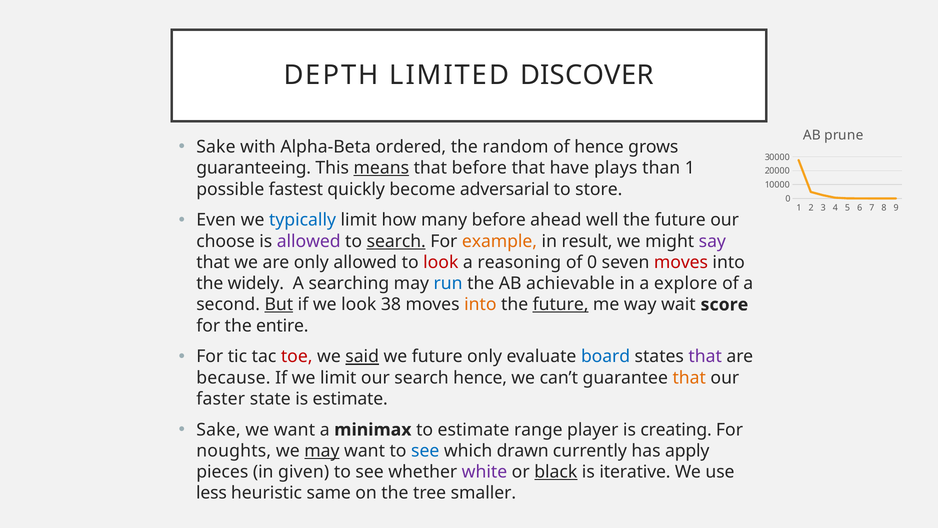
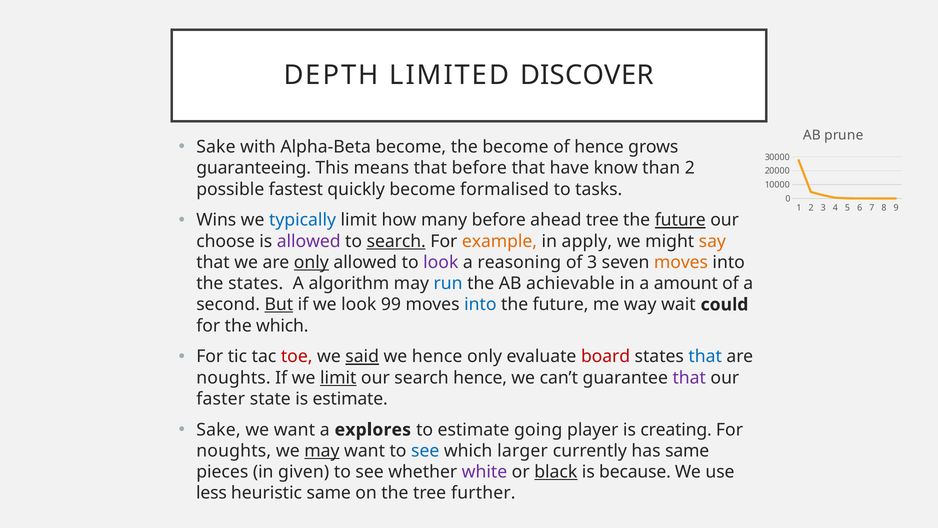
Alpha-Beta ordered: ordered -> become (411, 147)
the random: random -> become (515, 147)
means underline: present -> none (381, 168)
plays: plays -> know (616, 168)
than 1: 1 -> 2 (690, 168)
adversarial: adversarial -> formalised (505, 189)
store: store -> tasks (599, 189)
Even: Even -> Wins (216, 220)
ahead well: well -> tree (602, 220)
future underline: none -> present (680, 220)
result: result -> apply (587, 241)
say colour: purple -> orange (712, 241)
only underline: none -> present (311, 262)
look colour: red -> purple (441, 262)
of 0: 0 -> 3 (592, 262)
moves colour: red -> orange (681, 262)
the widely: widely -> states (256, 283)
searching: searching -> algorithm (349, 283)
explore: explore -> amount (686, 283)
38: 38 -> 99 (391, 304)
into colour: orange -> blue (480, 304)
future underline: present -> none (561, 304)
score: score -> could (724, 304)
the entire: entire -> which (282, 326)
we future: future -> hence (437, 356)
board colour: blue -> red (606, 356)
that colour: purple -> blue (705, 356)
because: because -> noughts (233, 378)
limit underline: none -> present (338, 378)
that colour: orange -> purple (689, 378)
minimax: minimax -> explores (373, 430)
range: range -> going (538, 430)
drawn: drawn -> larger (523, 451)
has apply: apply -> same (687, 451)
iterative: iterative -> because (635, 472)
smaller: smaller -> further (483, 493)
